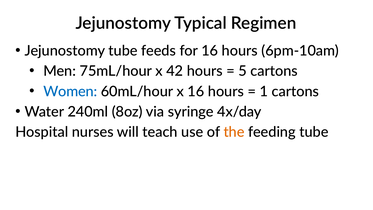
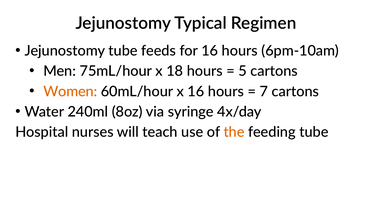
42: 42 -> 18 (175, 71)
Women colour: blue -> orange (70, 91)
1: 1 -> 7 (264, 91)
